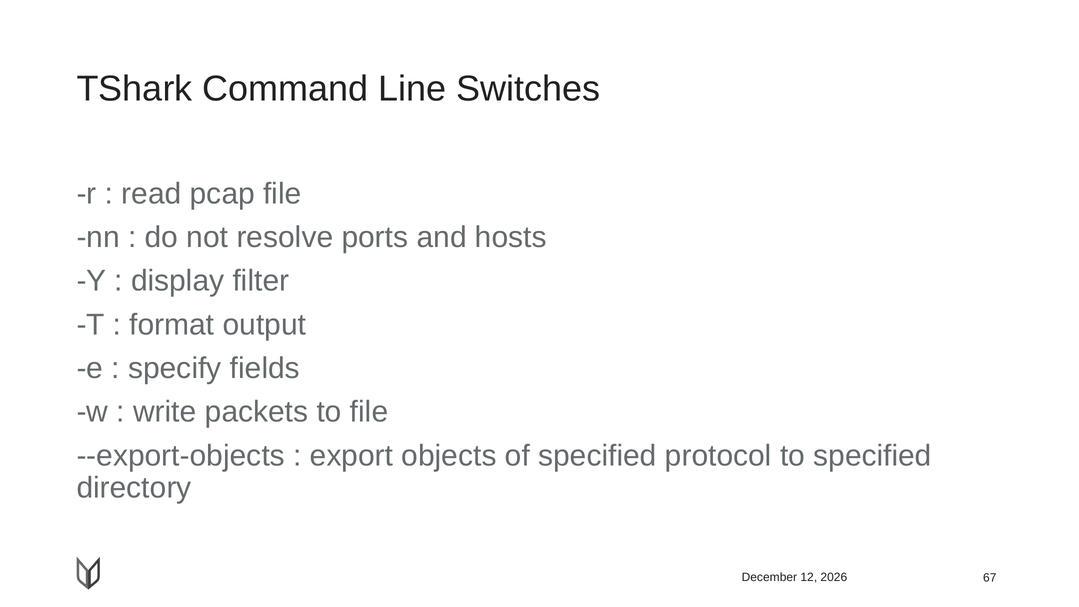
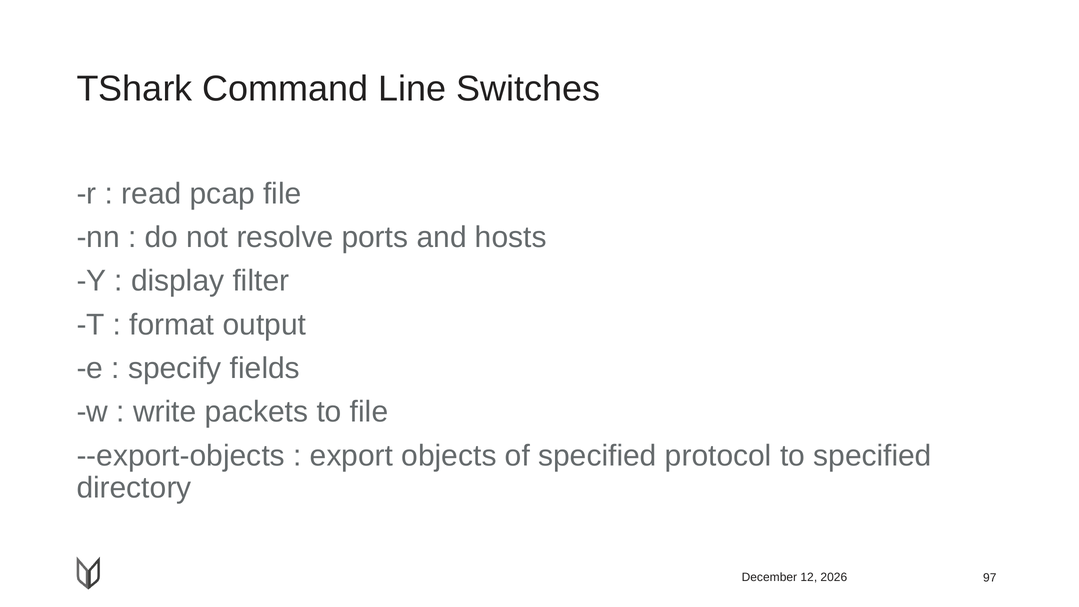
67: 67 -> 97 (990, 578)
